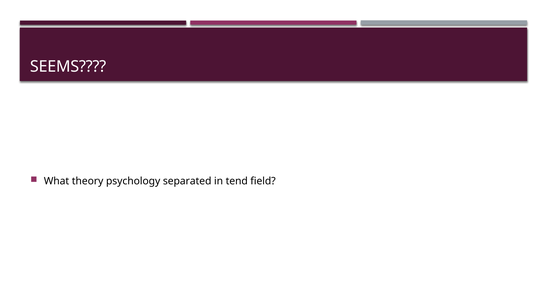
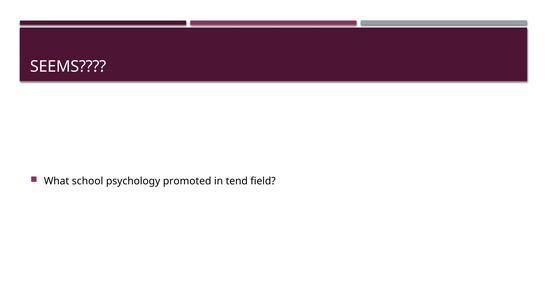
theory: theory -> school (88, 181)
separated: separated -> promoted (187, 181)
